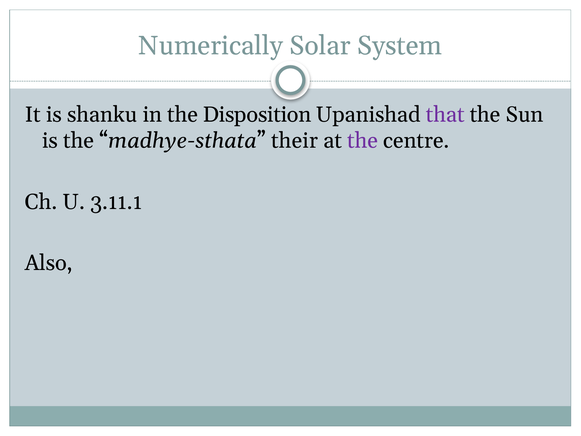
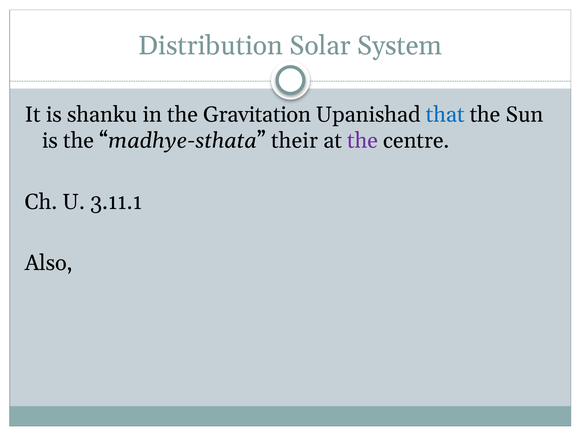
Numerically: Numerically -> Distribution (211, 46)
Disposition: Disposition -> Gravitation (257, 114)
that colour: purple -> blue (445, 114)
